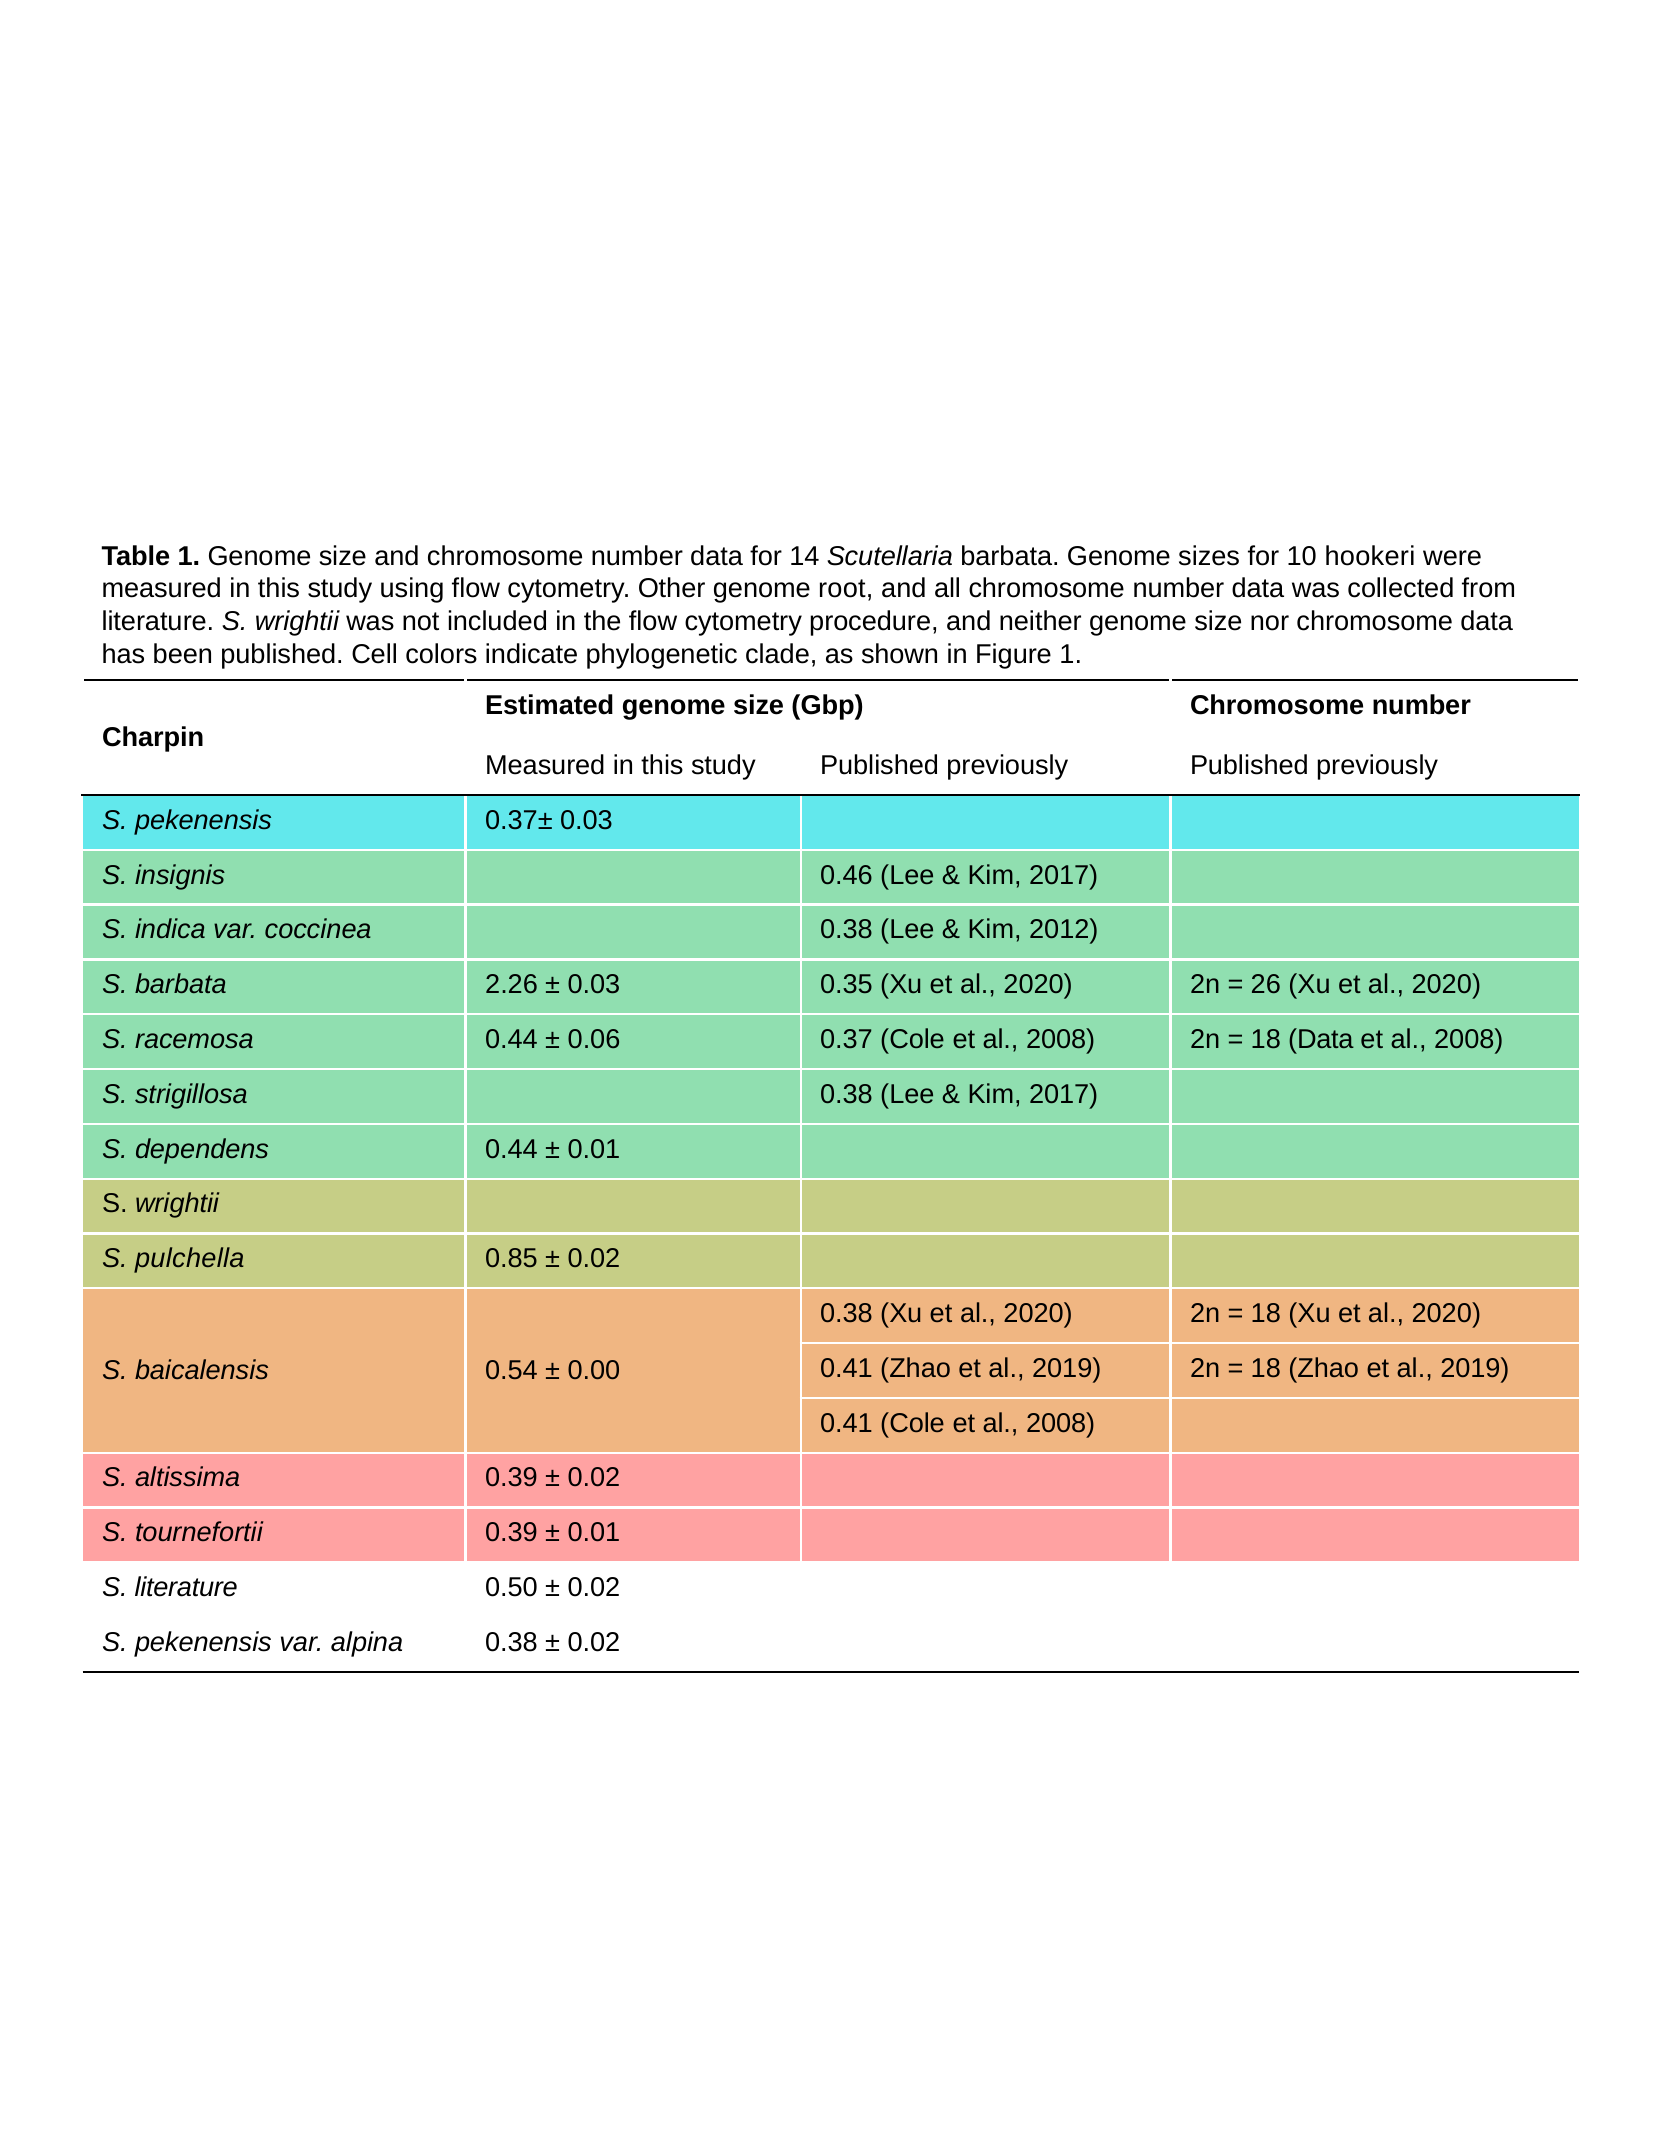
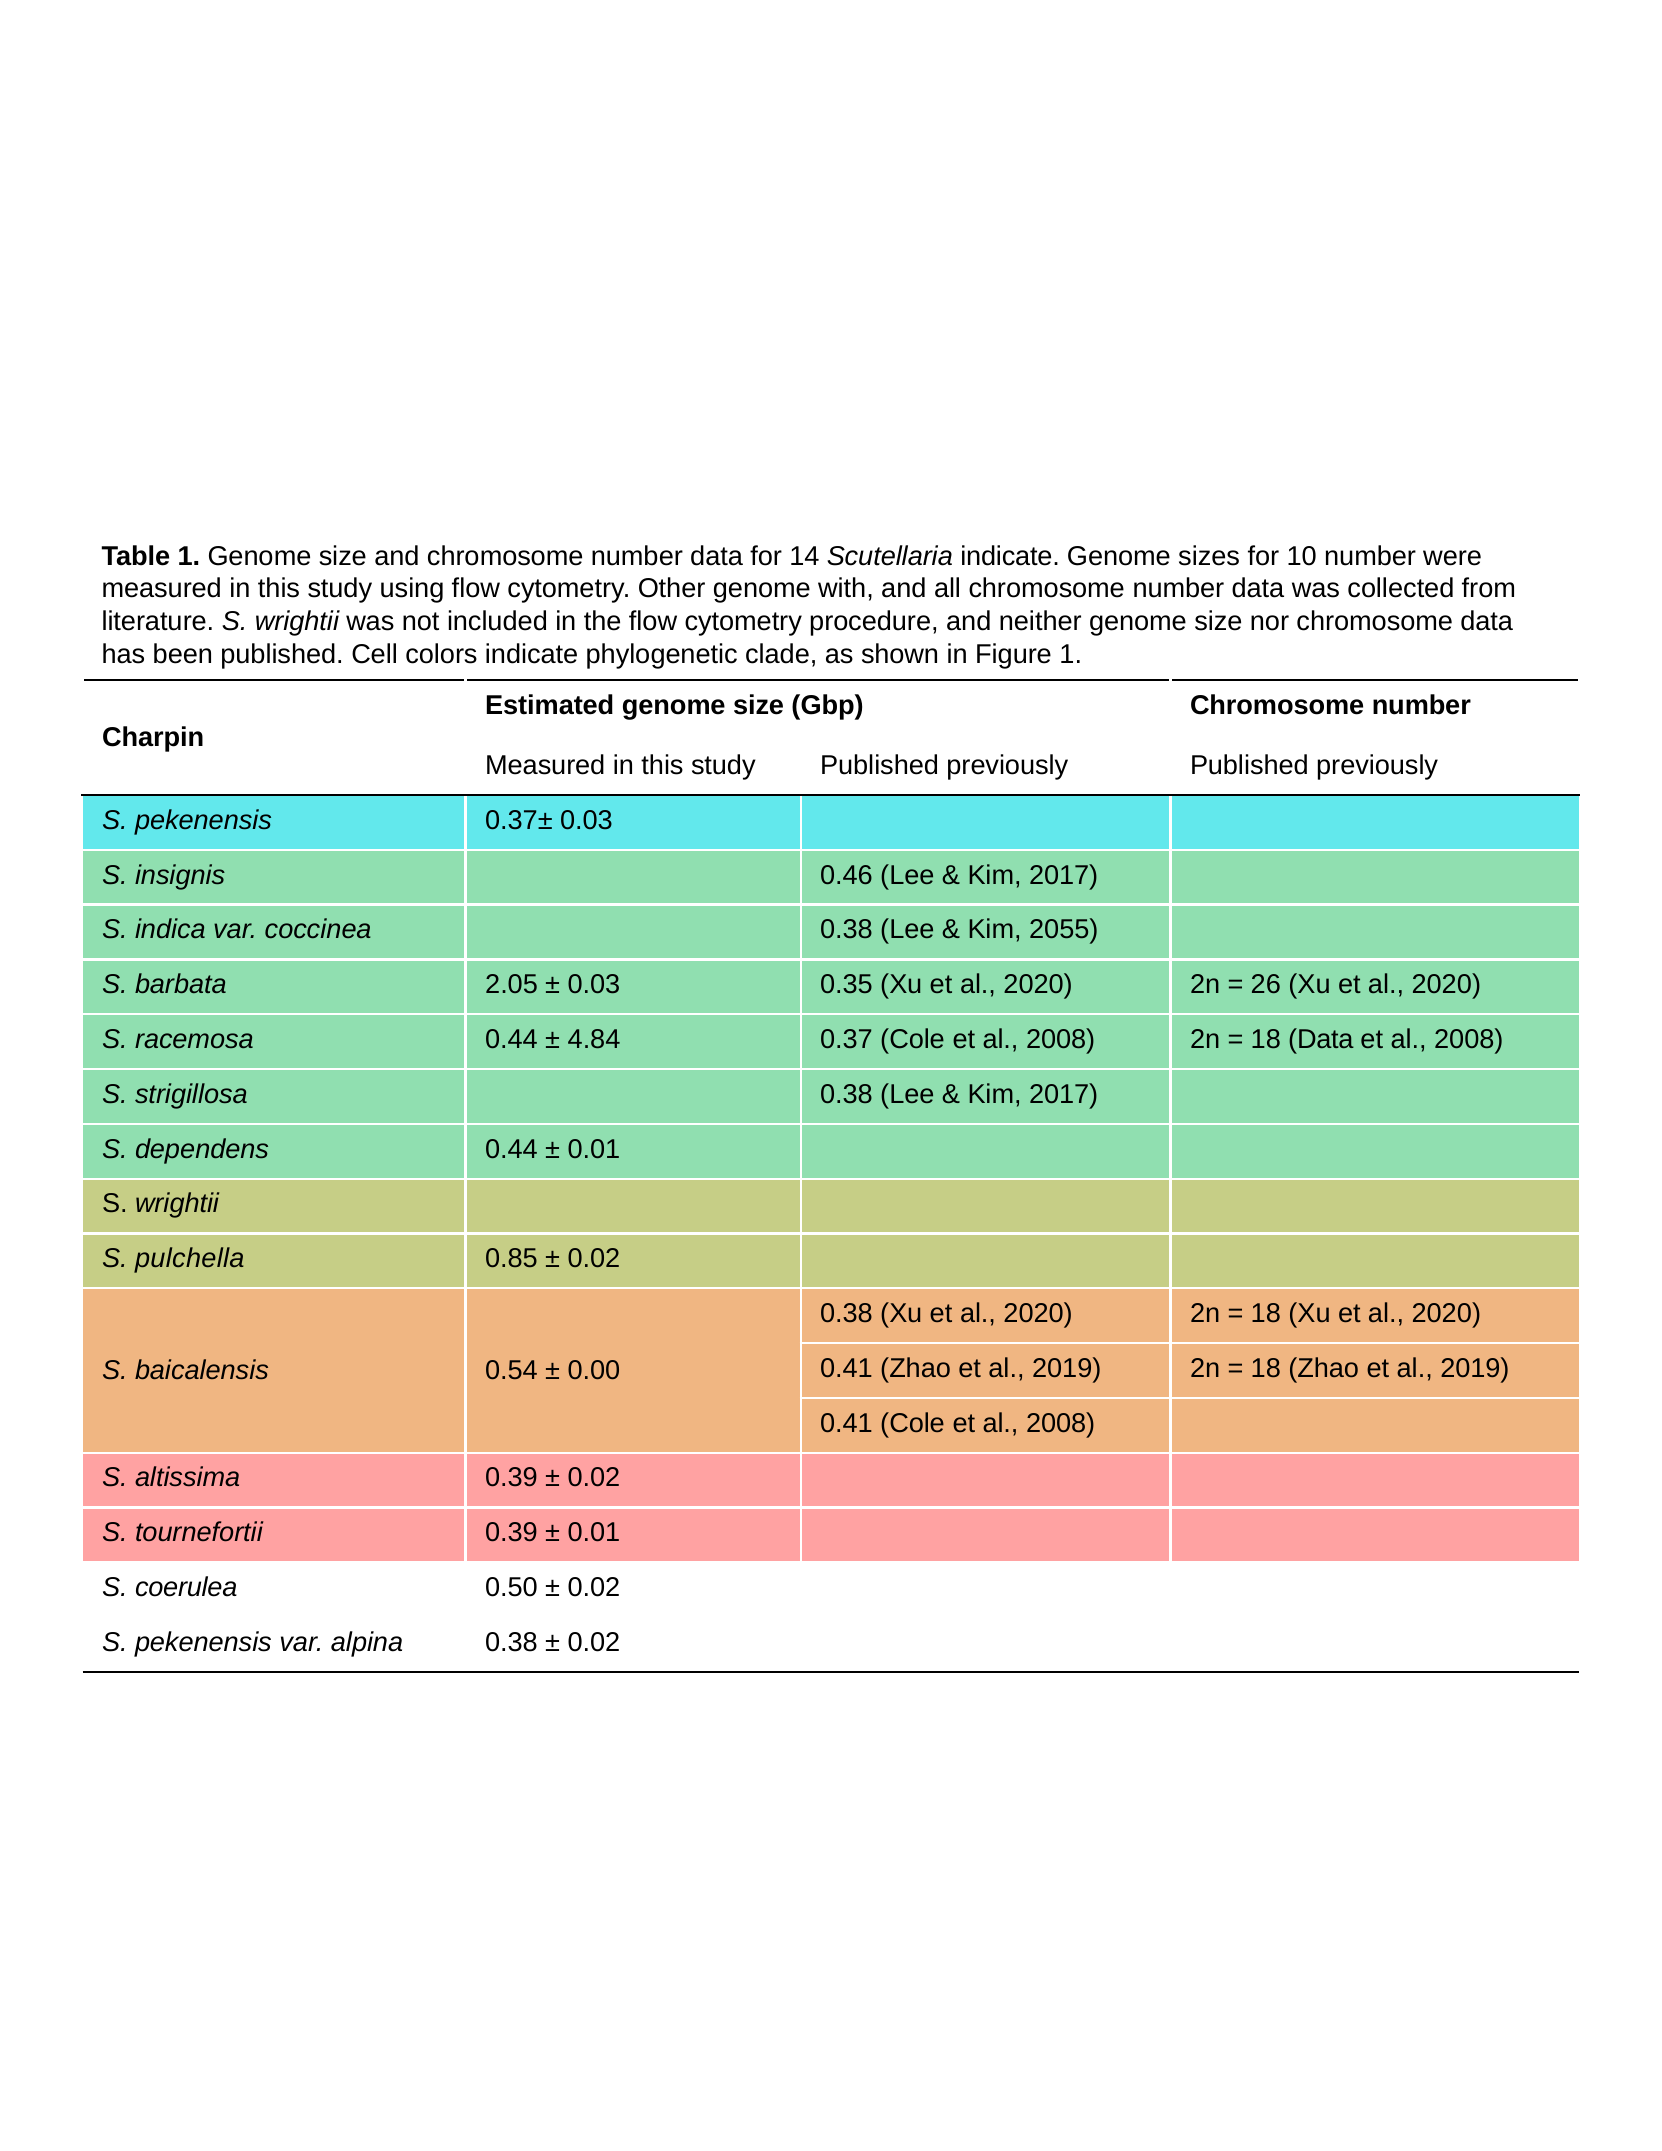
Scutellaria barbata: barbata -> indicate (1010, 556)
10 hookeri: hookeri -> number (1370, 556)
root: root -> with (846, 589)
2012: 2012 -> 2055 (1064, 930)
2.26: 2.26 -> 2.05 (512, 985)
0.06: 0.06 -> 4.84 (594, 1039)
S literature: literature -> coerulea (186, 1588)
